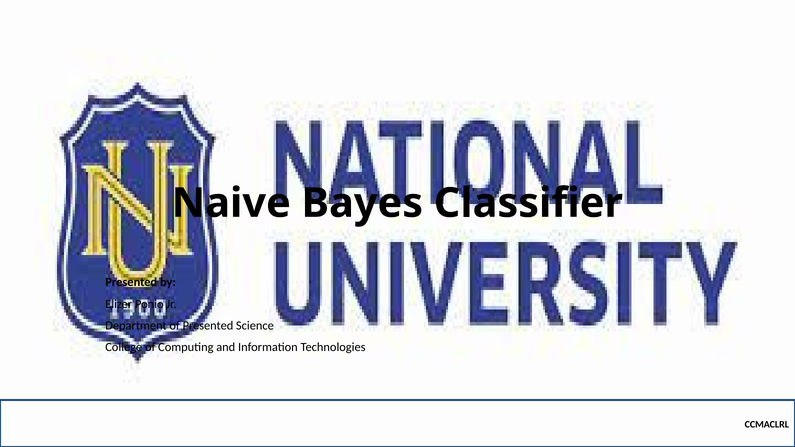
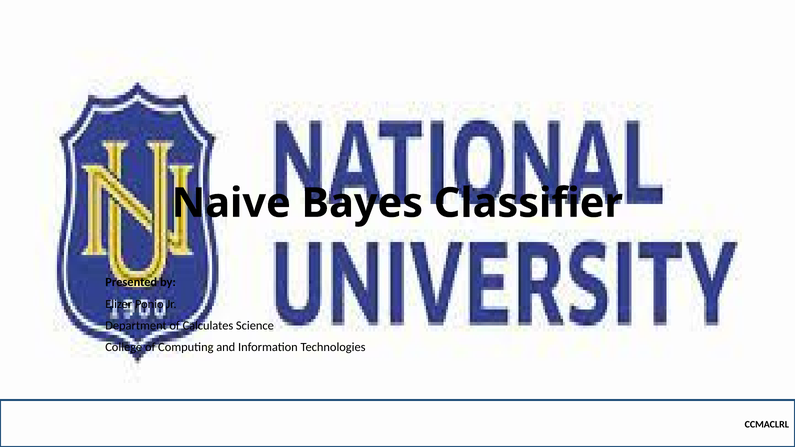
of Presented: Presented -> Calculates (208, 326)
